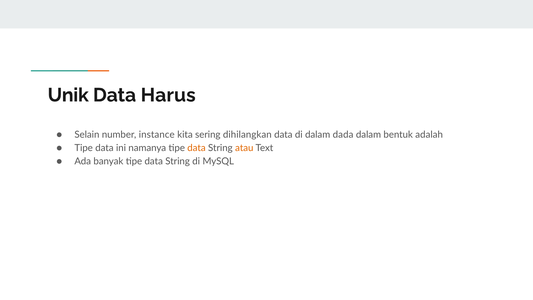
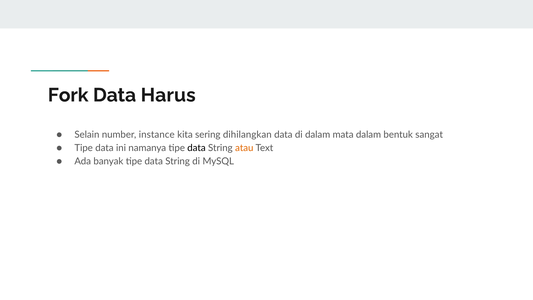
Unik: Unik -> Fork (68, 95)
dada: dada -> mata (343, 135)
adalah: adalah -> sangat (429, 135)
data colour: orange -> black (196, 148)
